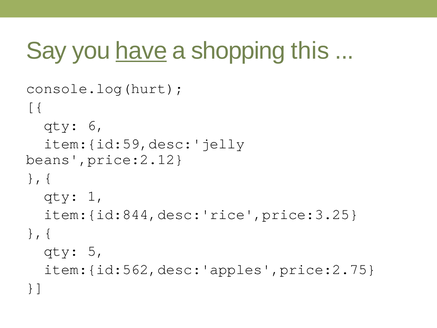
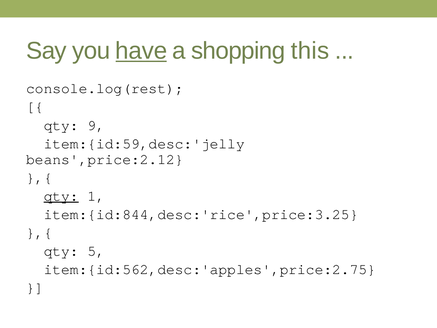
console.log(hurt: console.log(hurt -> console.log(rest (105, 88)
6: 6 -> 9 (96, 125)
qty underline: none -> present (61, 196)
